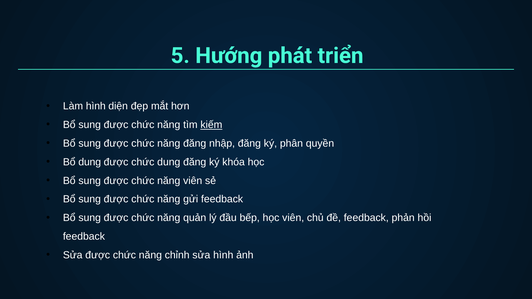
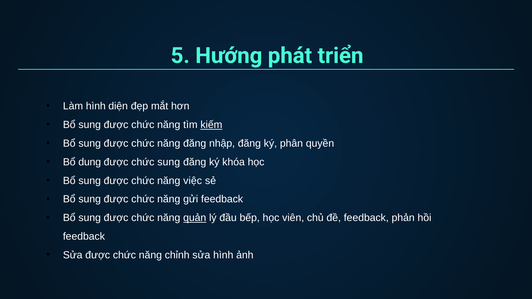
chức dung: dung -> sung (169, 162)
năng viên: viên -> việc (193, 181)
quản underline: none -> present (195, 218)
